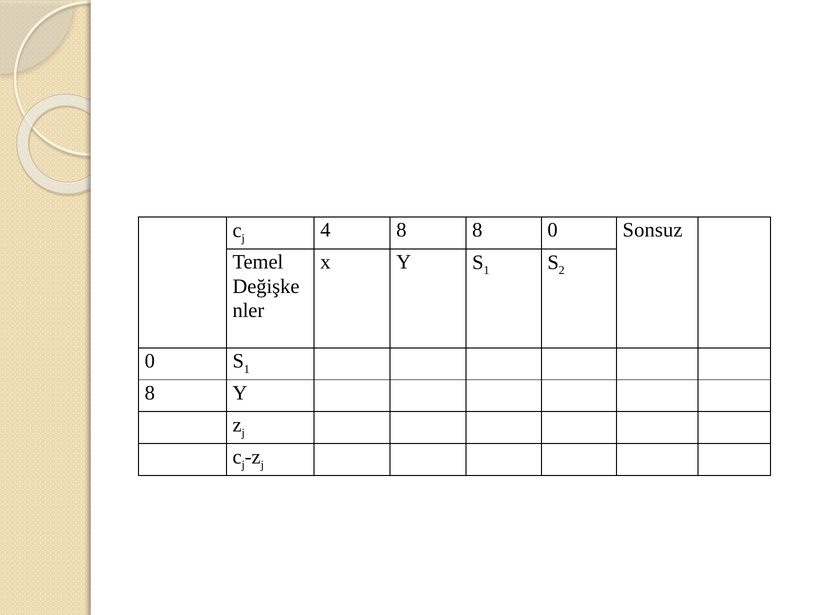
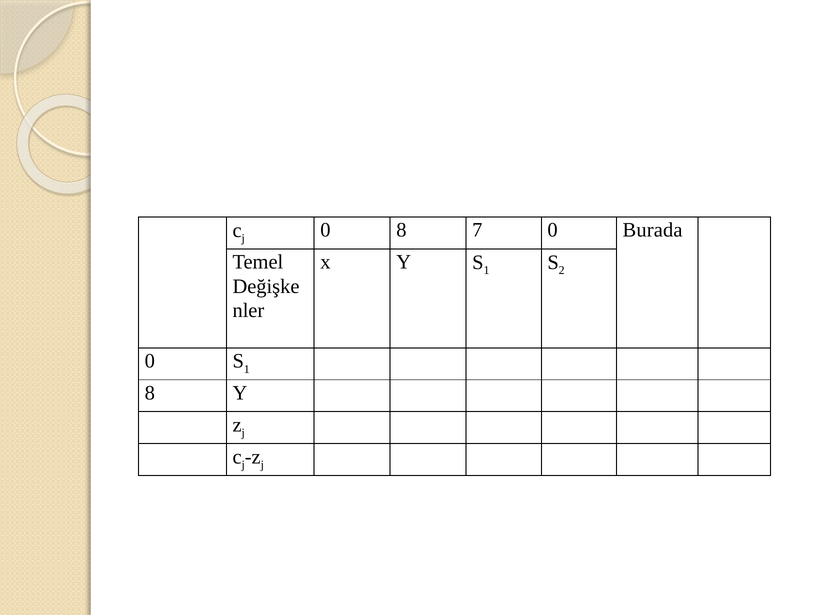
4: 4 -> 0 (325, 230)
8 8: 8 -> 7 (477, 230)
Sonsuz: Sonsuz -> Burada (653, 230)
